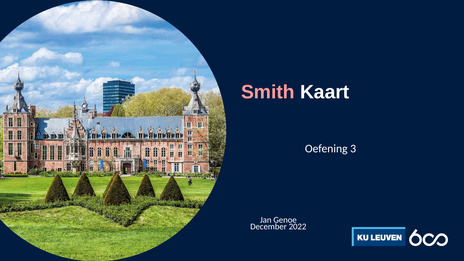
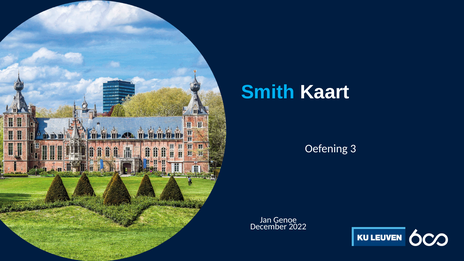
Smith colour: pink -> light blue (268, 92)
